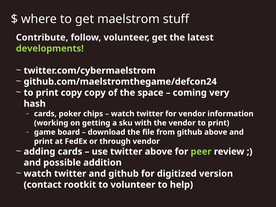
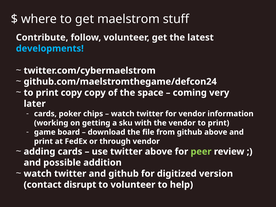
developments colour: light green -> light blue (50, 49)
hash: hash -> later (35, 104)
rootkit: rootkit -> disrupt (80, 185)
